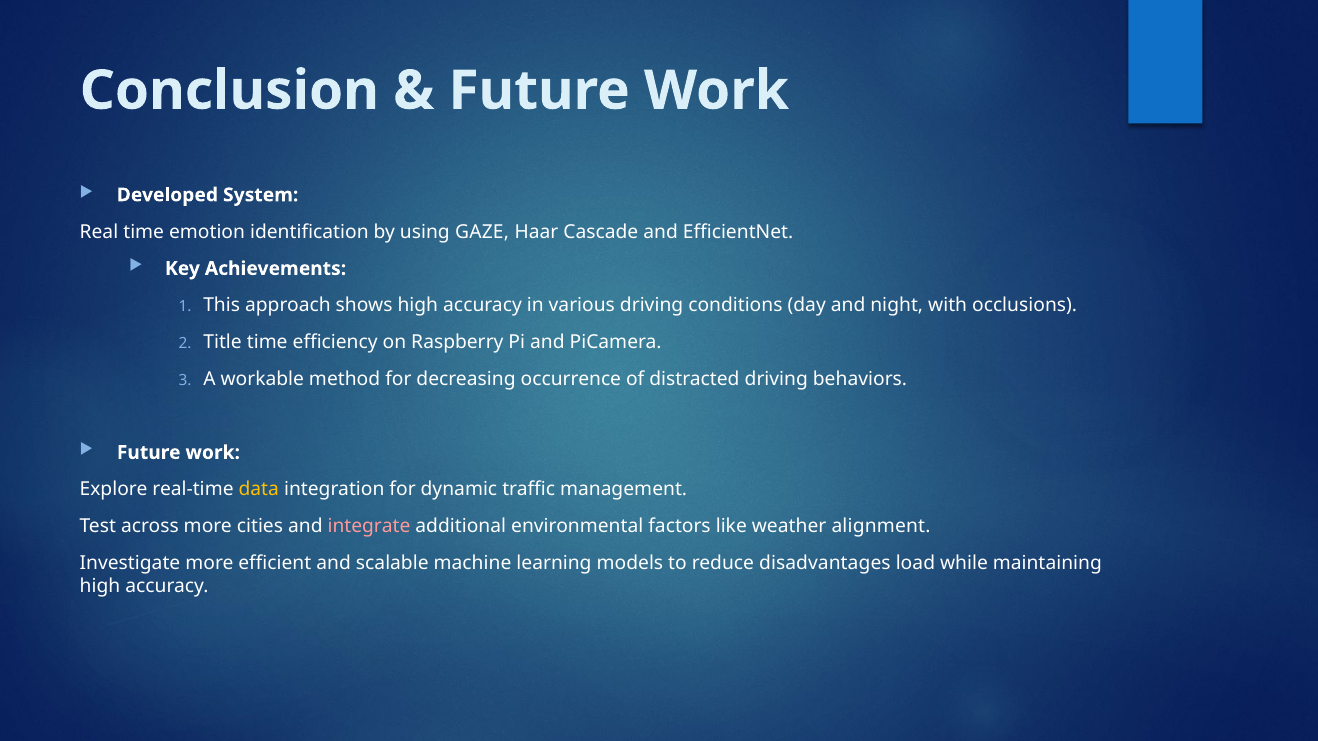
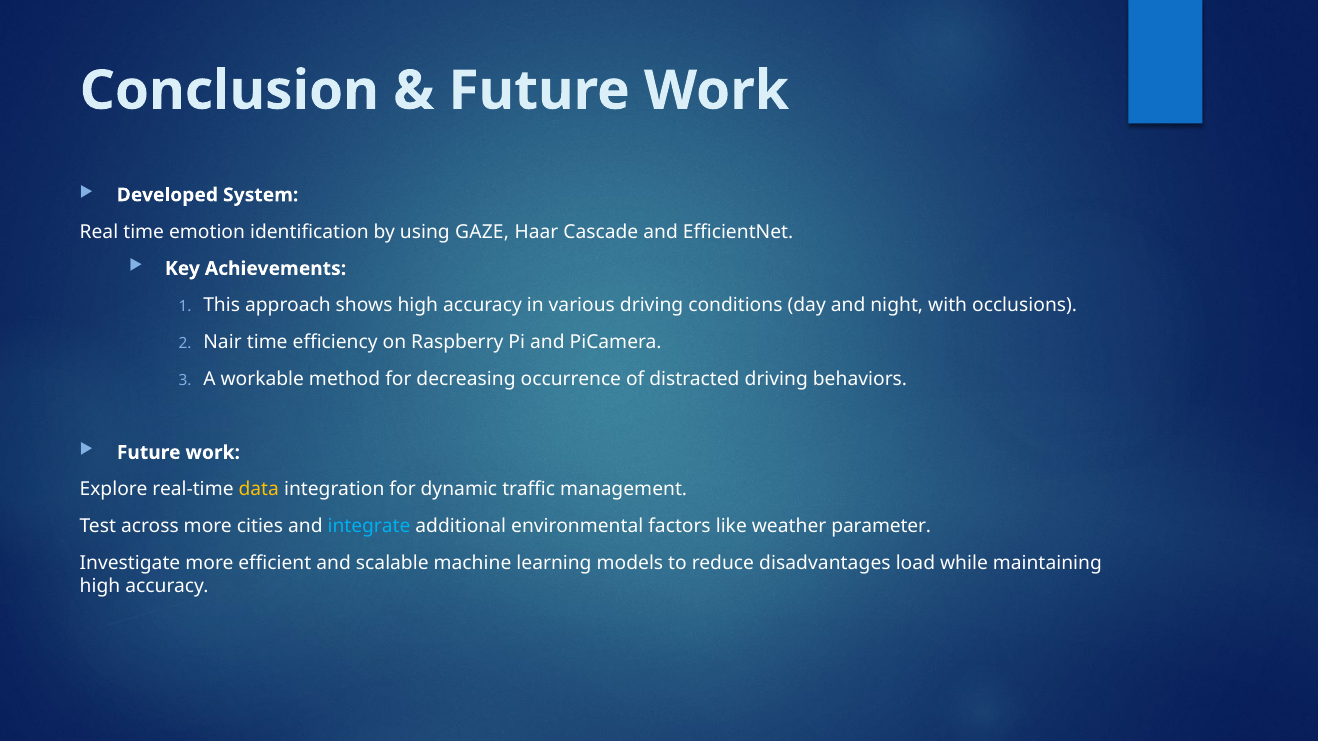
Title: Title -> Nair (223, 342)
integrate colour: pink -> light blue (369, 526)
alignment: alignment -> parameter (881, 526)
